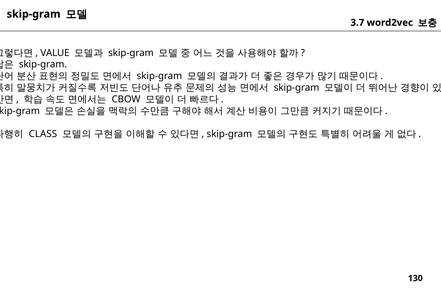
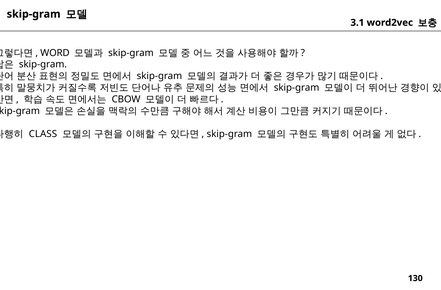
3.7: 3.7 -> 3.1 (357, 23)
VALUE: VALUE -> WORD (55, 53)
